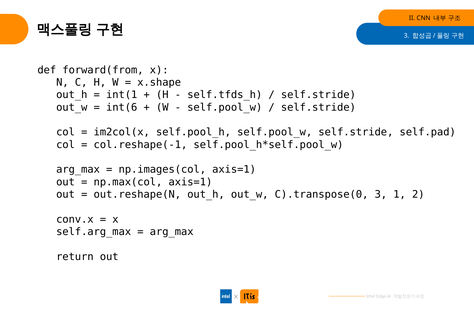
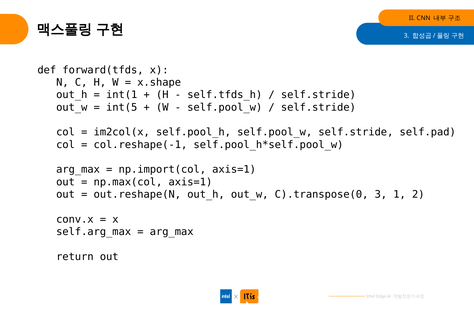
forward(from: forward(from -> forward(tfds (103, 70)
int(6: int(6 -> int(5 (122, 107)
np.images(col: np.images(col -> np.import(col (162, 170)
